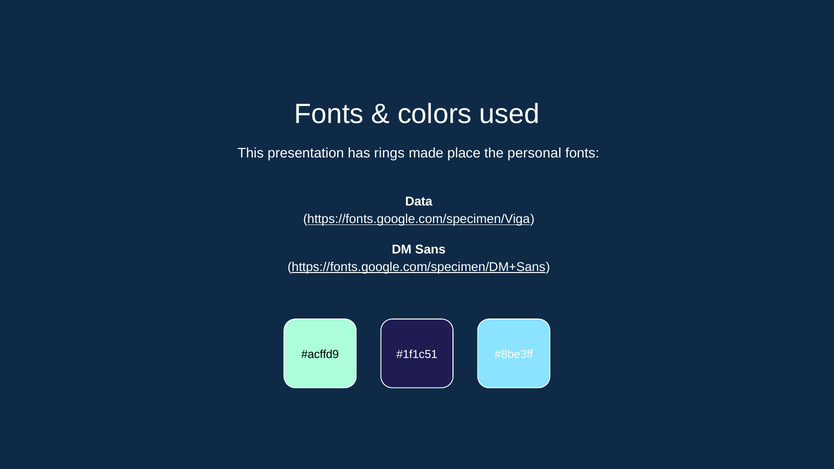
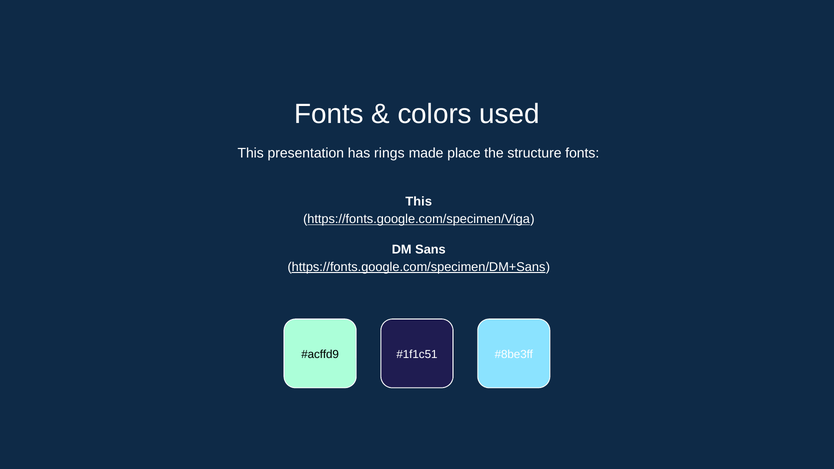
personal: personal -> structure (534, 153)
Data: Data -> This (419, 202)
